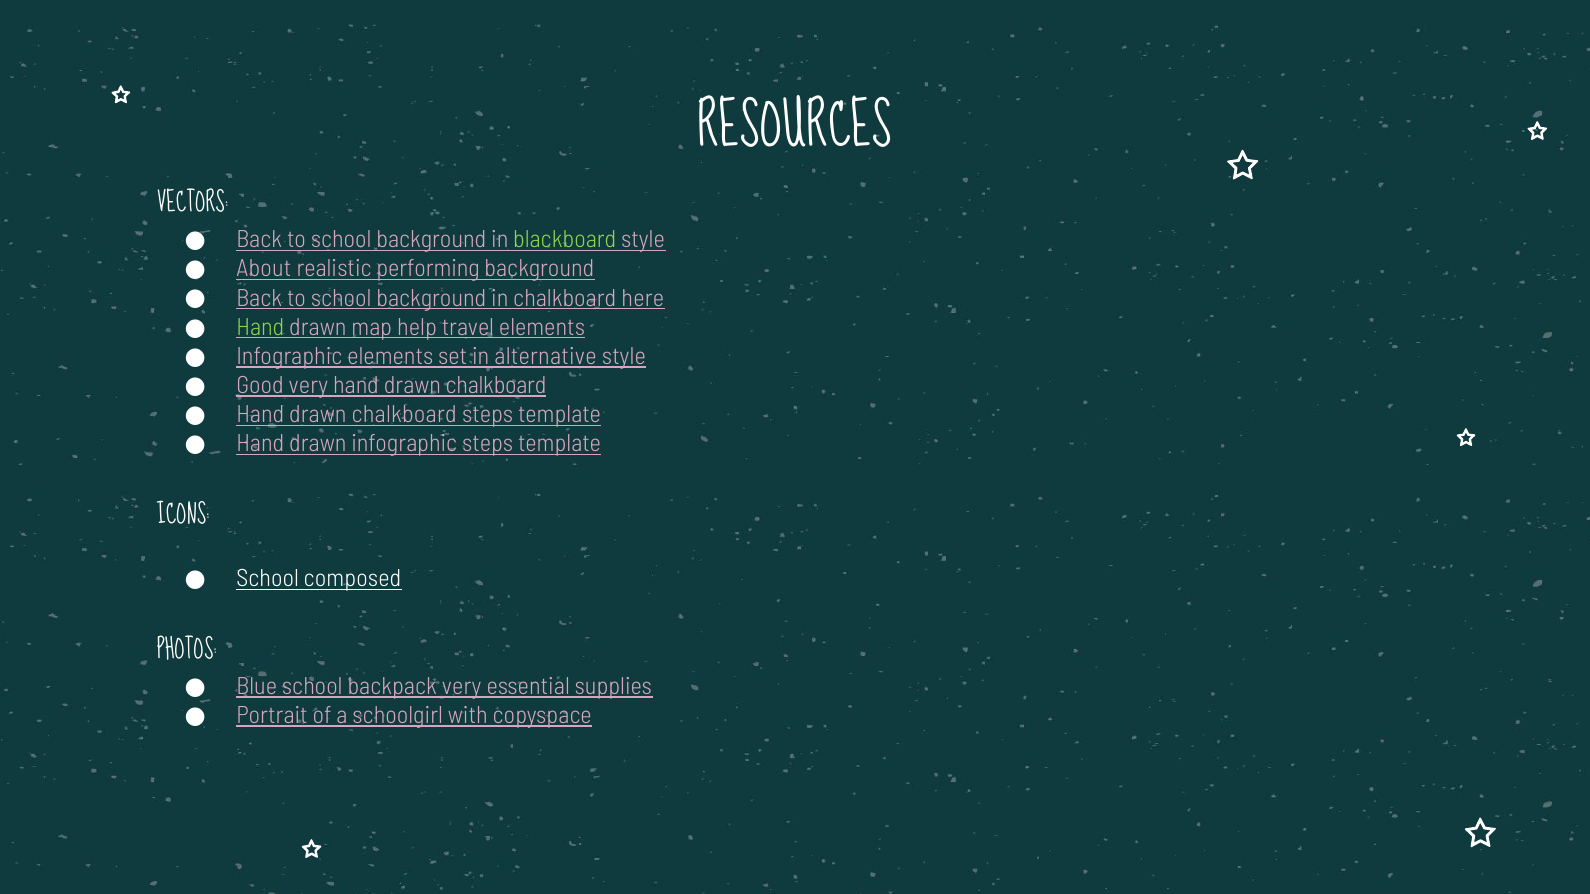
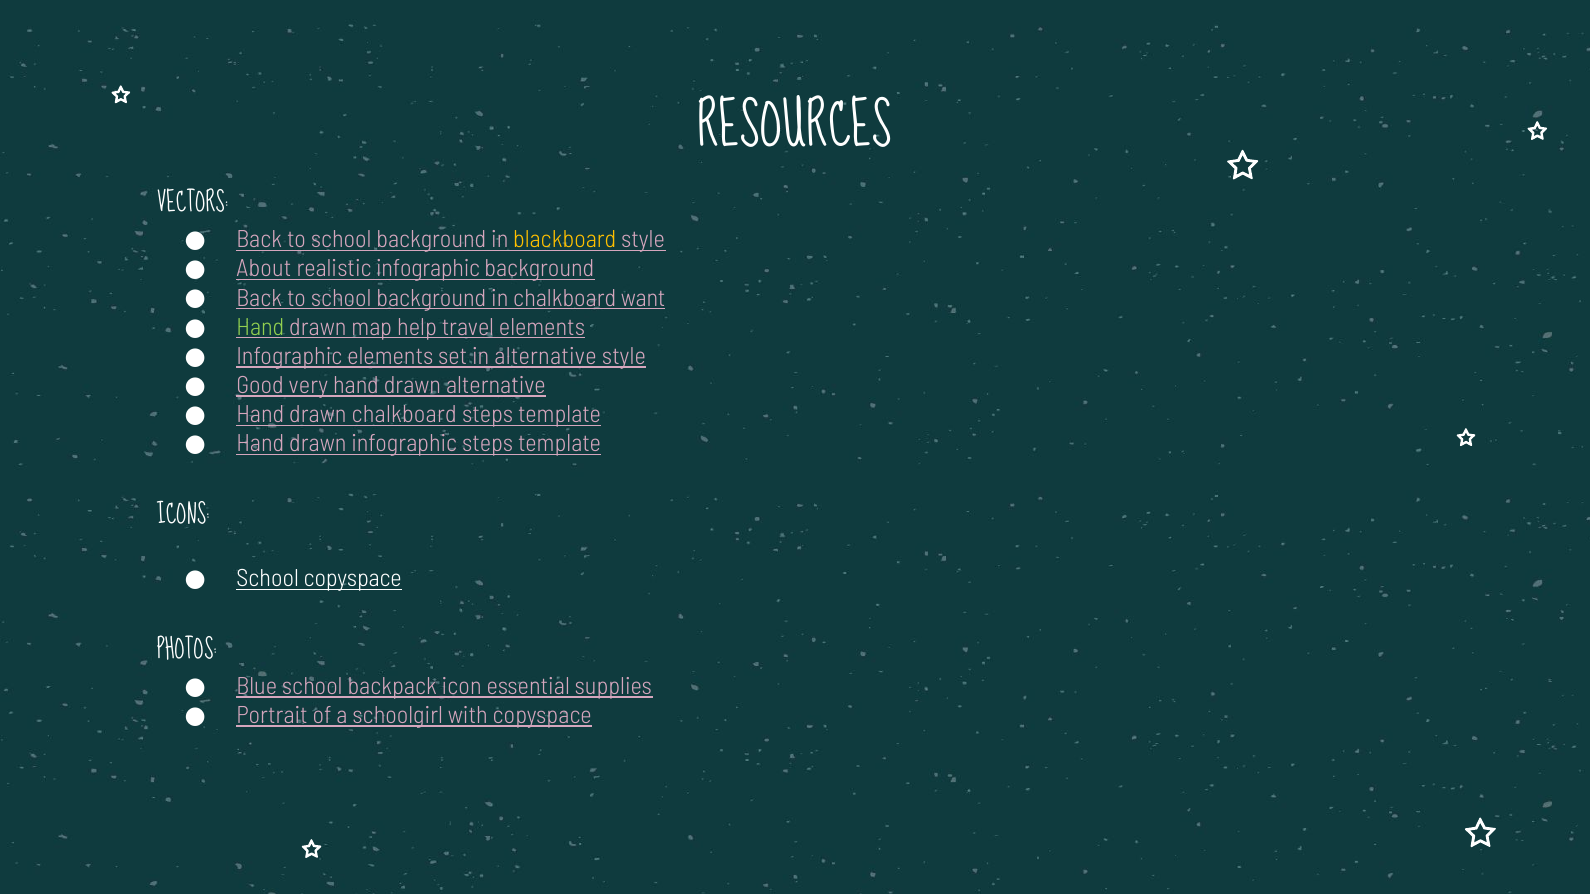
blackboard colour: light green -> yellow (565, 240)
realistic performing: performing -> infographic (428, 269)
here: here -> want (643, 298)
chalkboard: chalkboard -> alternative (496, 386)
School composed: composed -> copyspace (353, 579)
backpack very: very -> icon (462, 687)
